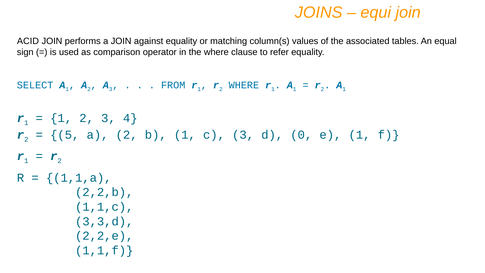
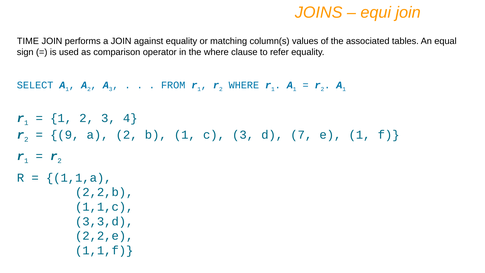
ACID: ACID -> TIME (28, 41)
5: 5 -> 9 (65, 135)
0: 0 -> 7 (301, 135)
